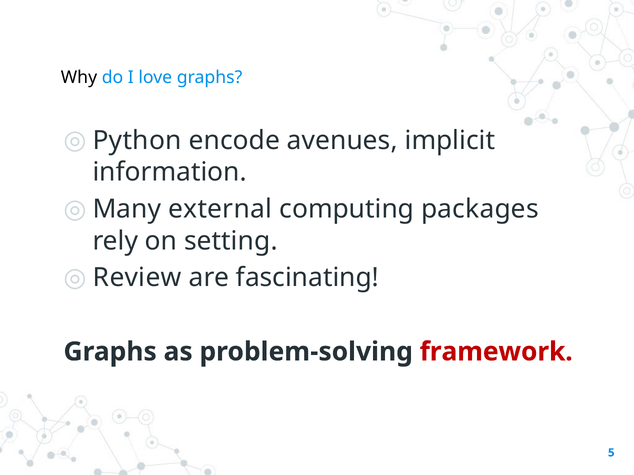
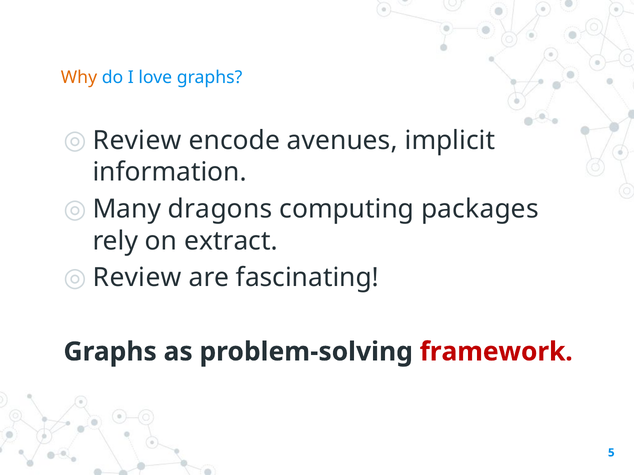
Why colour: black -> orange (79, 78)
Python: Python -> Review (137, 141)
external: external -> dragons (220, 209)
setting: setting -> extract (231, 241)
